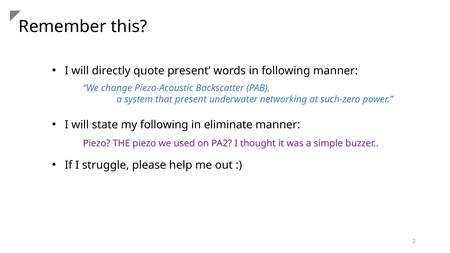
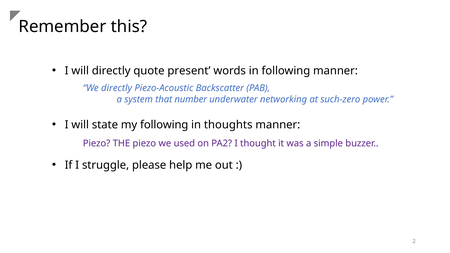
We change: change -> directly (117, 88)
that present: present -> number (191, 99)
eliminate: eliminate -> thoughts (228, 125)
